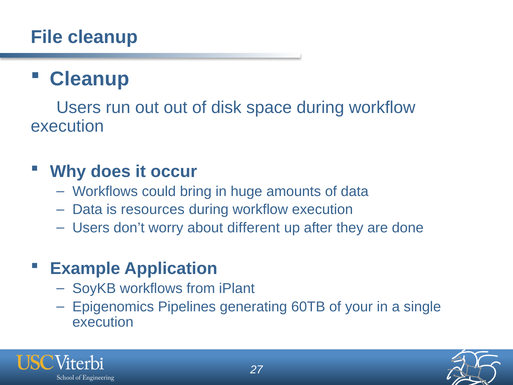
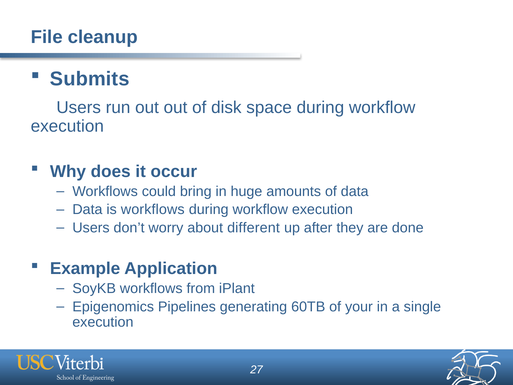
Cleanup: Cleanup -> Submits (90, 79)
is resources: resources -> workflows (153, 209)
